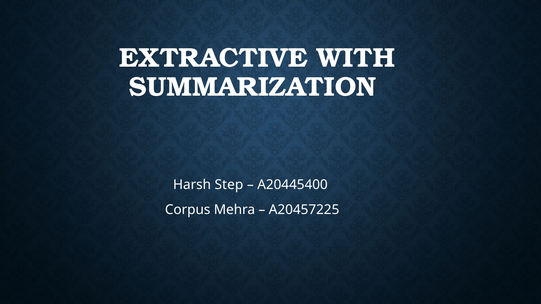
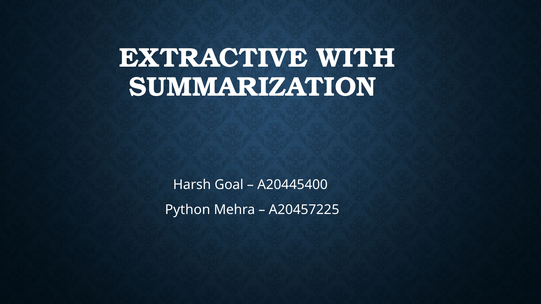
Step: Step -> Goal (229, 185)
Corpus: Corpus -> Python (188, 210)
